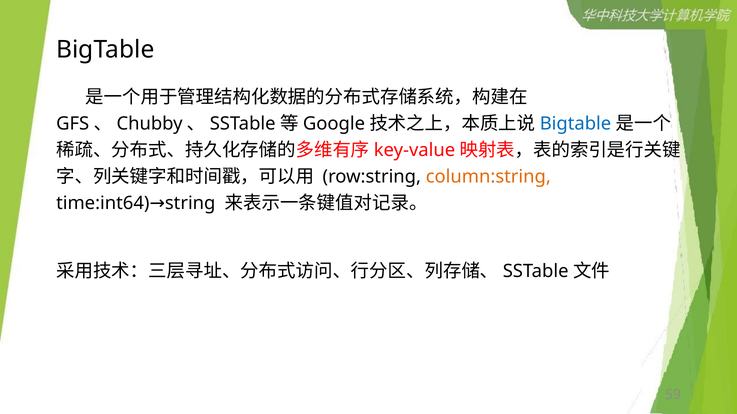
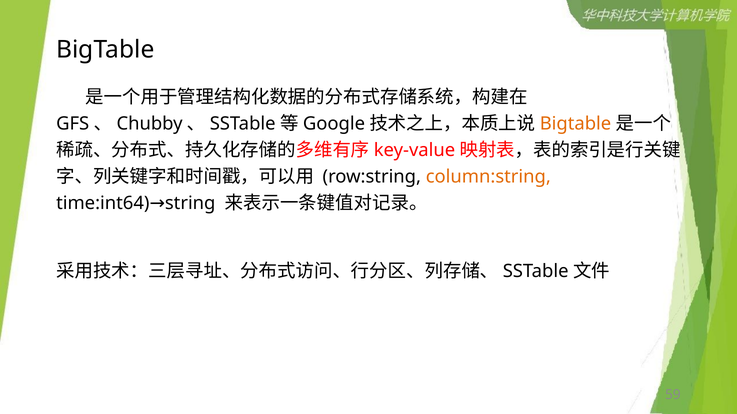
Bigtable colour: blue -> orange (575, 124)
